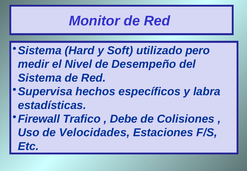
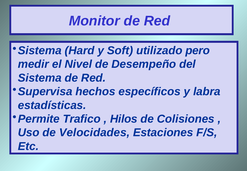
Firewall: Firewall -> Permite (39, 119)
Debe: Debe -> Hilos (124, 119)
